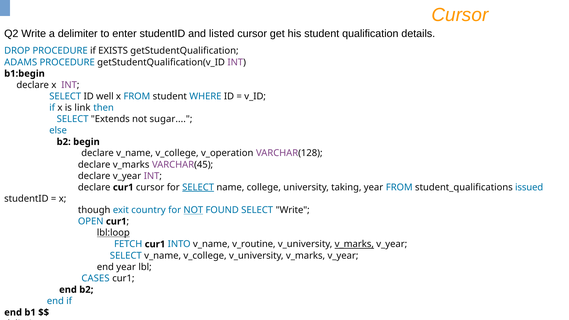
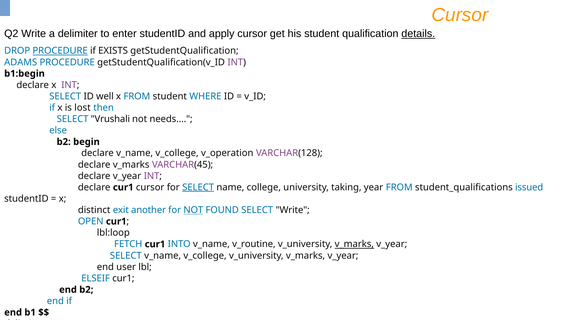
listed: listed -> apply (222, 34)
details underline: none -> present (418, 34)
PROCEDURE underline: none -> present (60, 51)
link: link -> lost (83, 108)
Extends: Extends -> Vrushali (110, 119)
sugar: sugar -> needs (171, 119)
though: though -> distinct (94, 210)
country: country -> another (149, 210)
lbl:loop underline: present -> none (113, 233)
end year: year -> user (126, 267)
CASES: CASES -> ELSEIF (96, 278)
